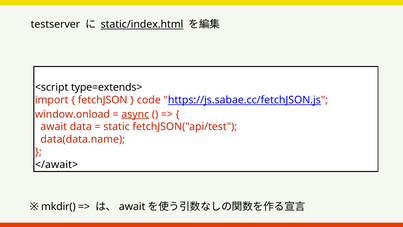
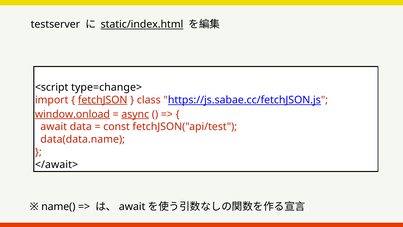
type=extends>: type=extends> -> type=change> (107, 87)
fetchJSON underline: none -> present (103, 100)
code: code -> class (149, 100)
window.onload underline: none -> present (72, 114)
static: static -> const (117, 127)
mkdir(: mkdir( -> name( (58, 206)
